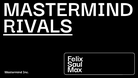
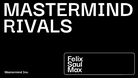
RIVALS underline: present -> none (38, 25)
